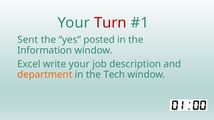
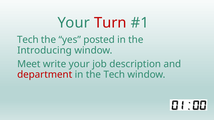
Sent: Sent -> Tech (28, 40)
Information: Information -> Introducing (45, 50)
Excel: Excel -> Meet (29, 64)
department colour: orange -> red (45, 75)
